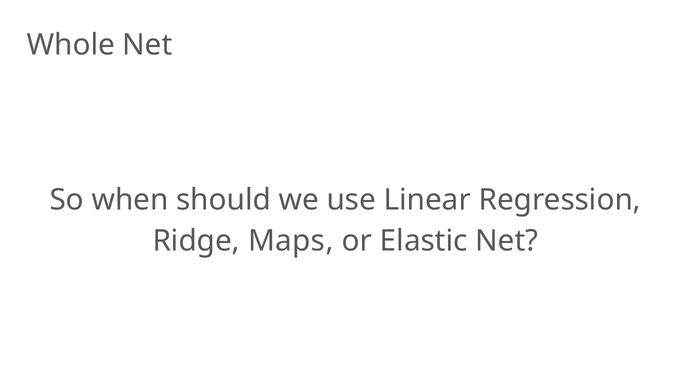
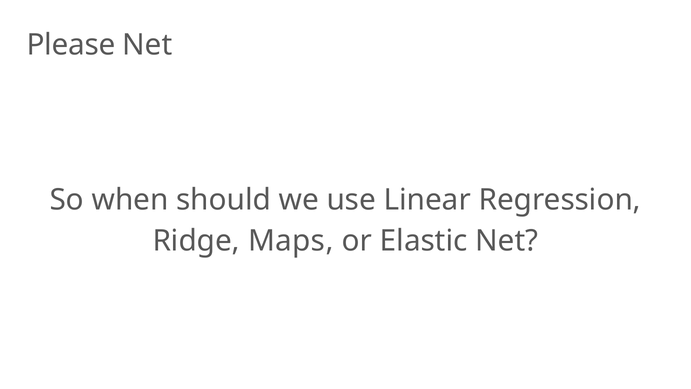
Whole: Whole -> Please (71, 45)
